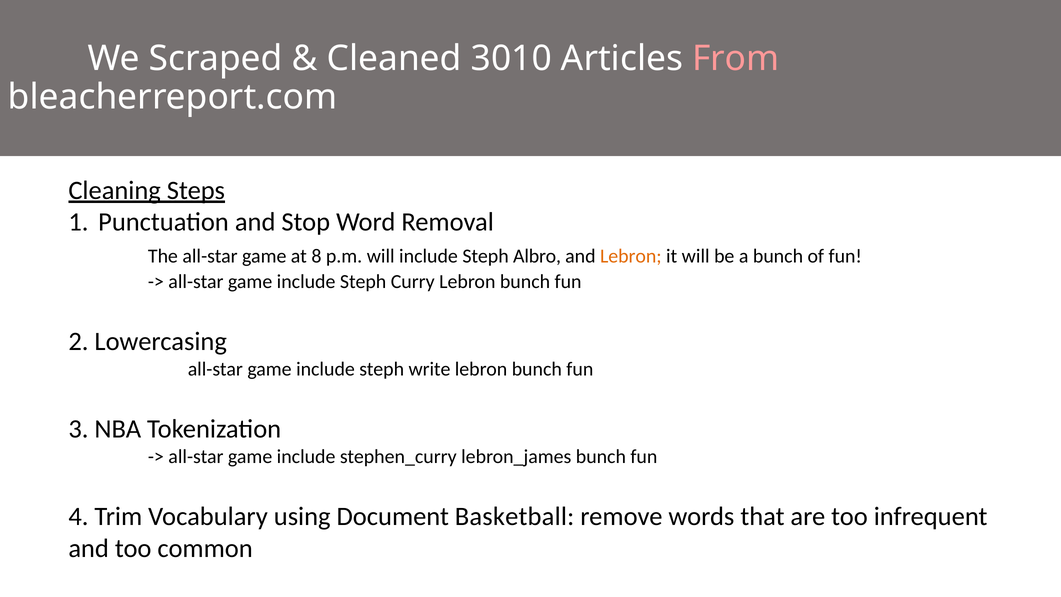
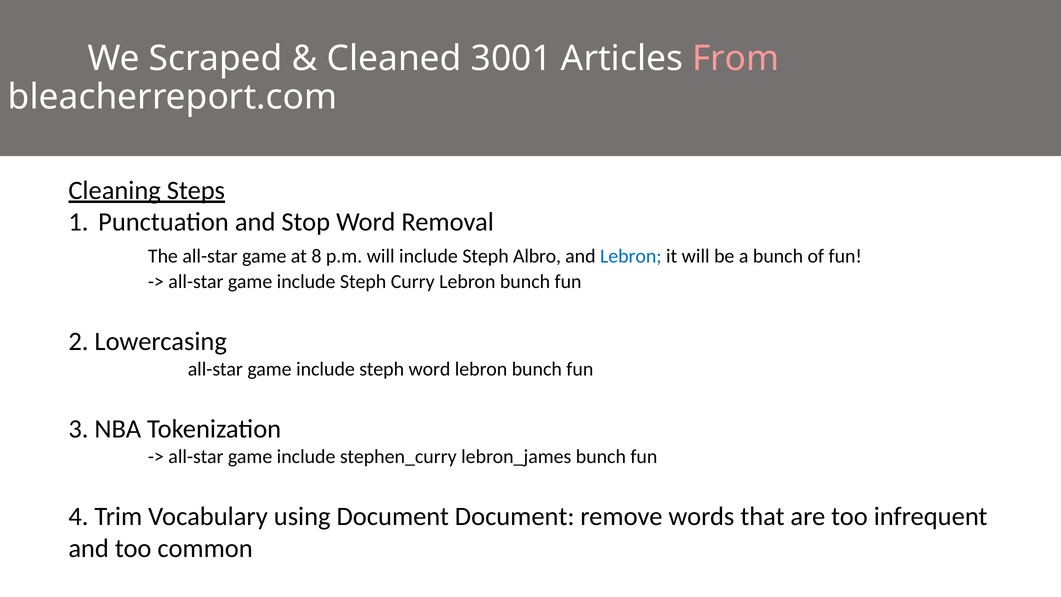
3010: 3010 -> 3001 (511, 59)
Lebron colour: orange -> blue (631, 256)
steph write: write -> word (429, 369)
Document Basketball: Basketball -> Document (515, 517)
